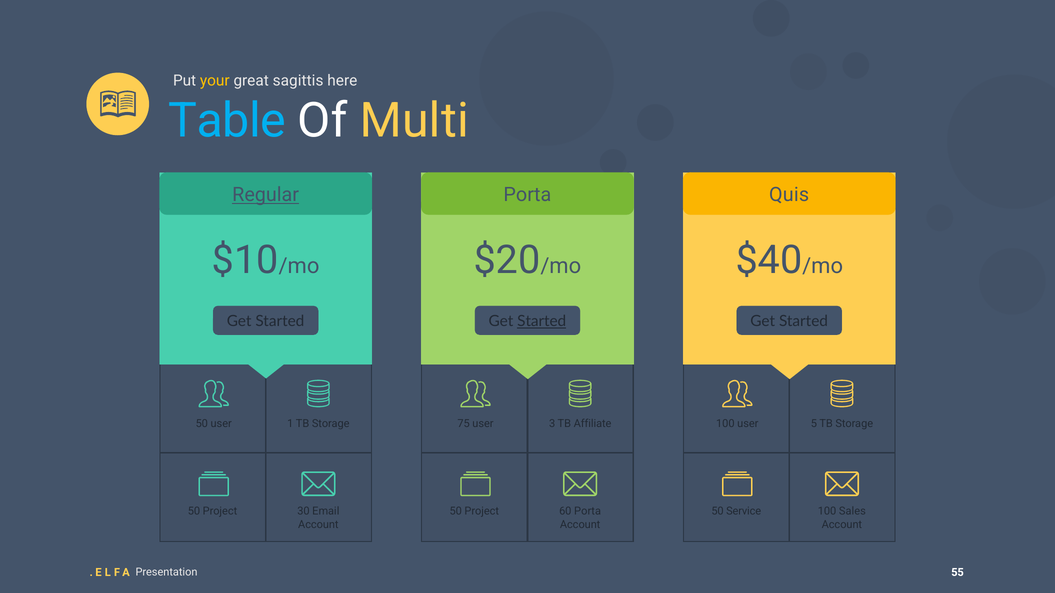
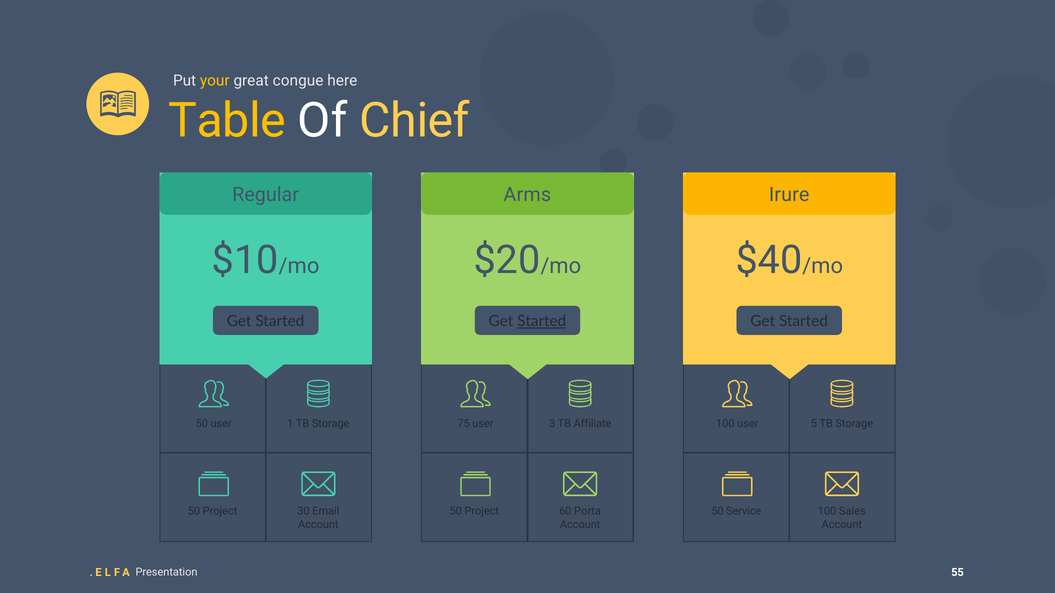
sagittis: sagittis -> congue (298, 81)
Table colour: light blue -> yellow (227, 121)
Multi: Multi -> Chief (415, 121)
Regular underline: present -> none (266, 195)
Porta: Porta -> Arms (527, 195)
Quis: Quis -> Irure (789, 195)
